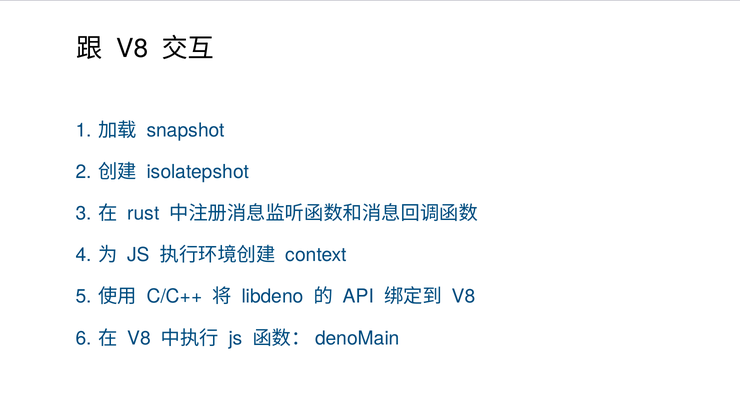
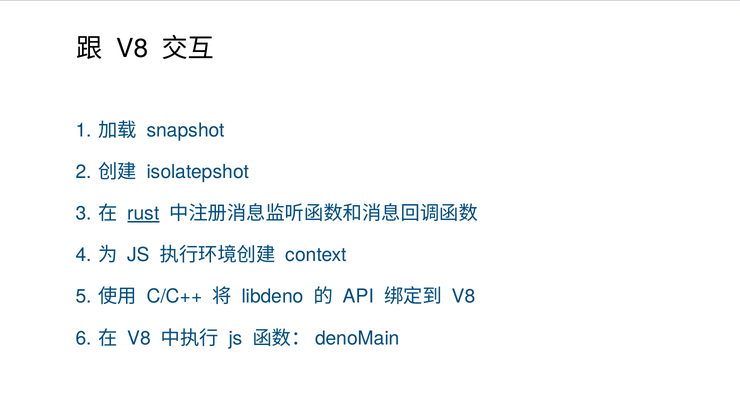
rust underline: none -> present (143, 214)
